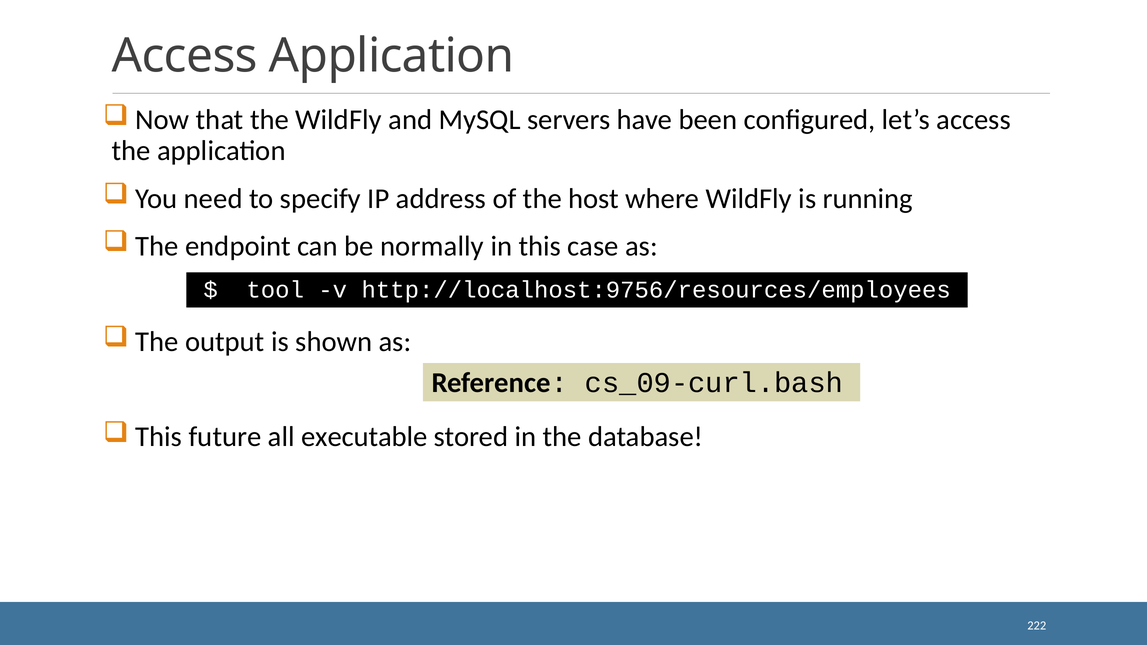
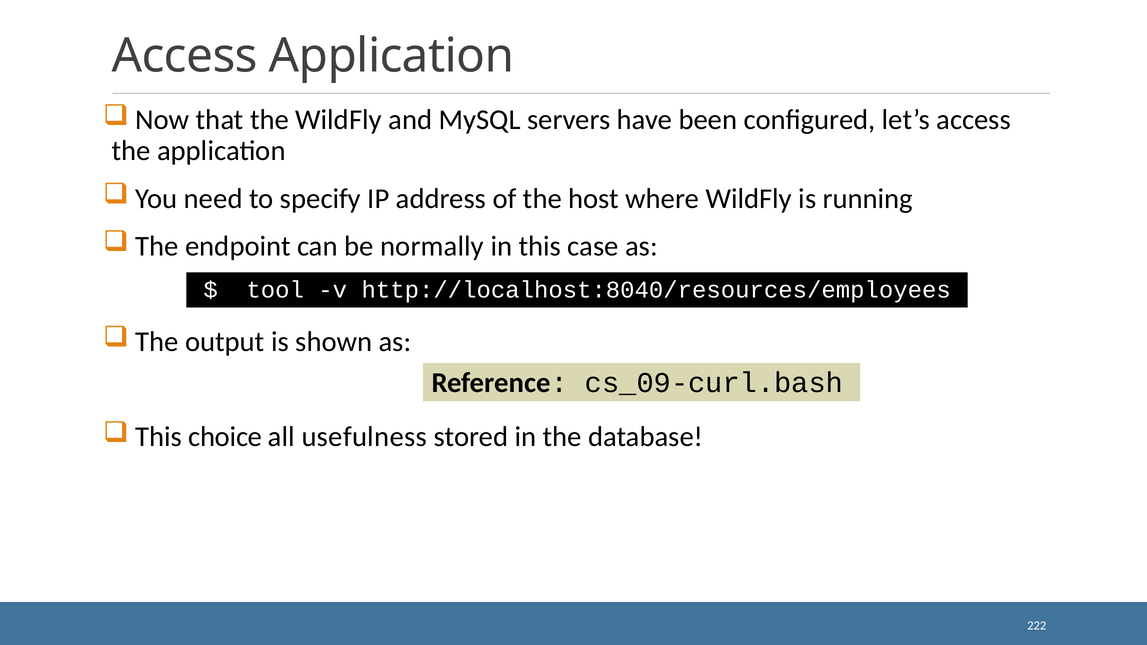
http://localhost:9756/resources/employees: http://localhost:9756/resources/employees -> http://localhost:8040/resources/employees (656, 290)
future: future -> choice (225, 437)
executable: executable -> usefulness (364, 437)
